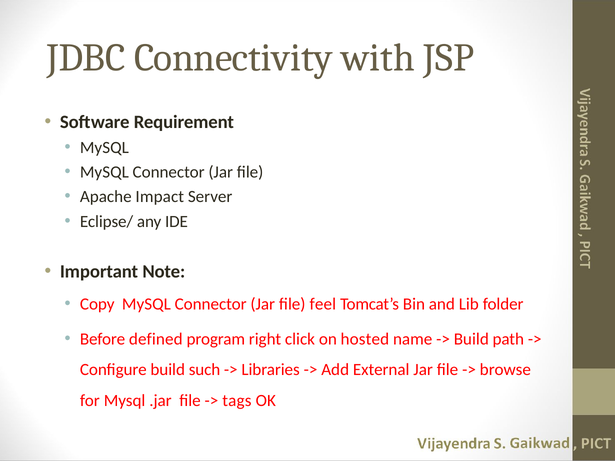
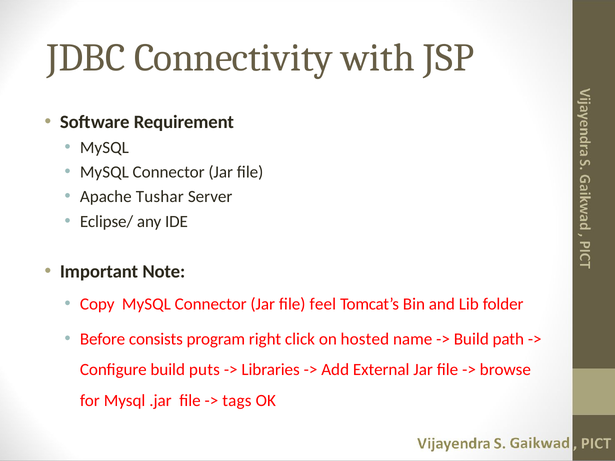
Impact: Impact -> Tushar (160, 197)
defined: defined -> consists (156, 339)
such: such -> puts (204, 370)
